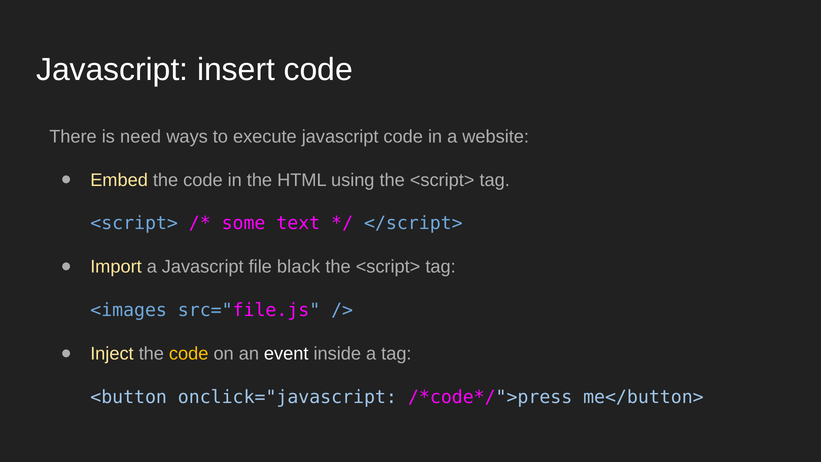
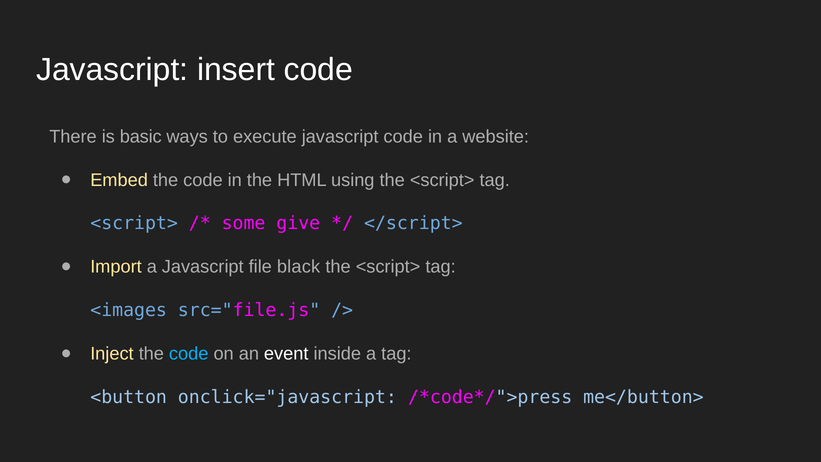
need: need -> basic (141, 137)
text: text -> give (298, 223)
code colour: yellow -> light blue (189, 353)
